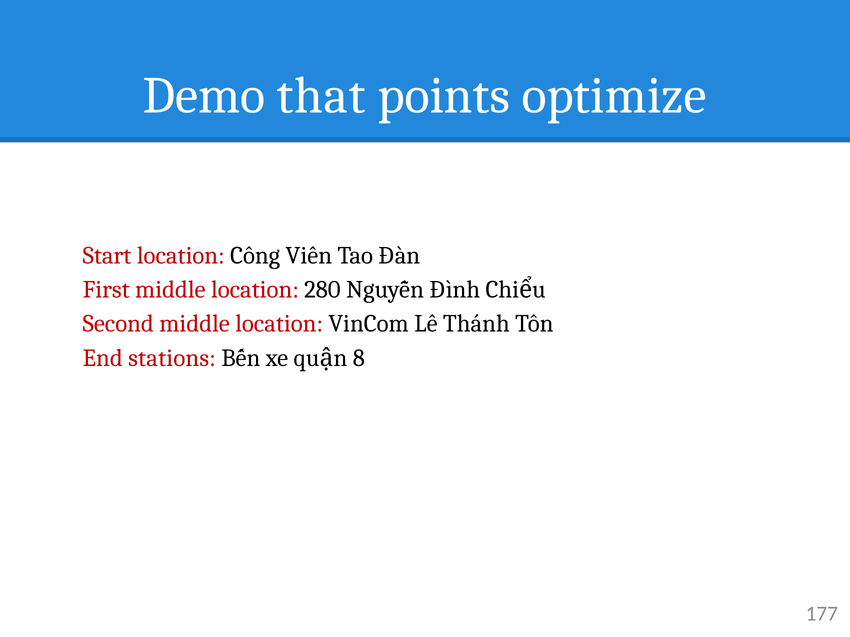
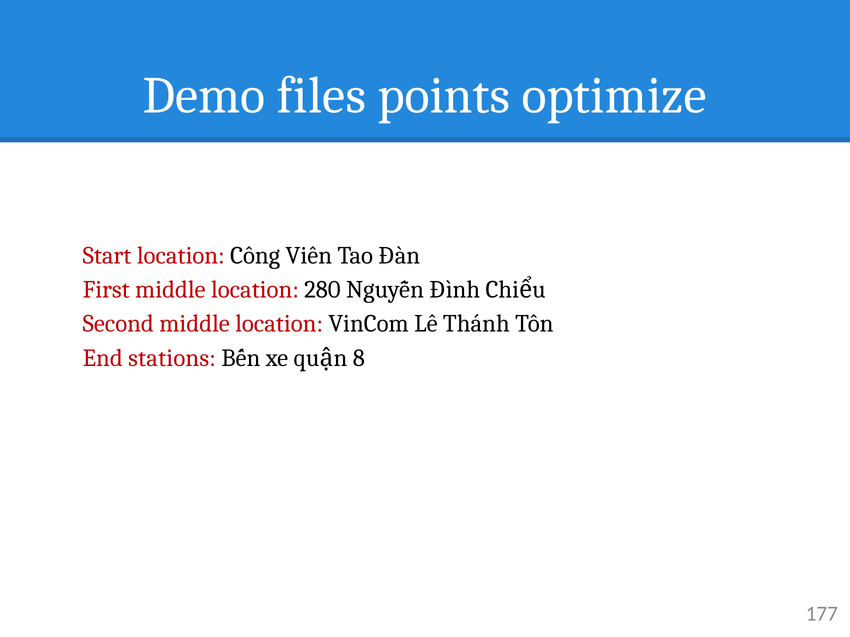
that: that -> files (321, 96)
